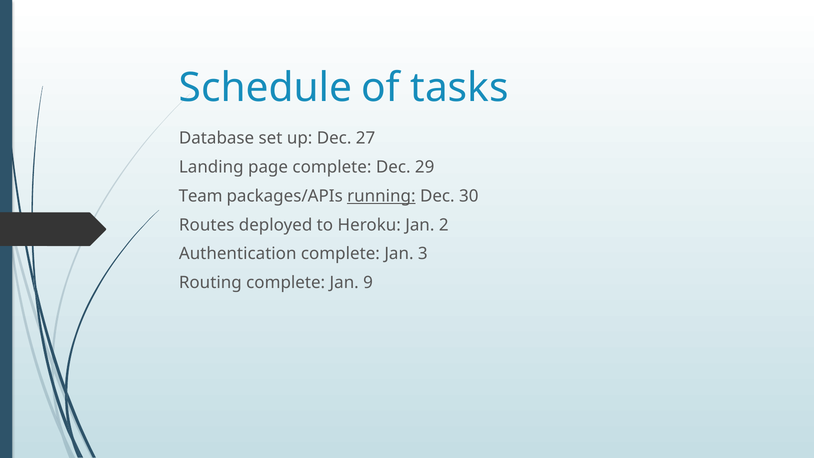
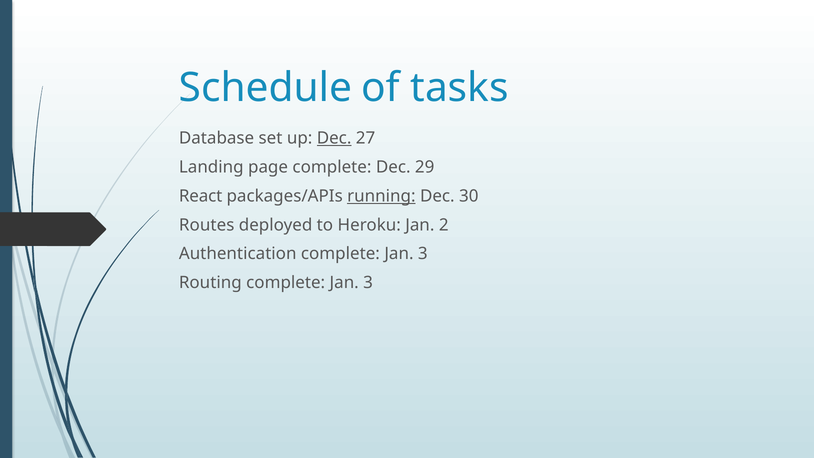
Dec underline: none -> present (334, 138)
Team: Team -> React (201, 196)
Routing complete Jan 9: 9 -> 3 (368, 283)
